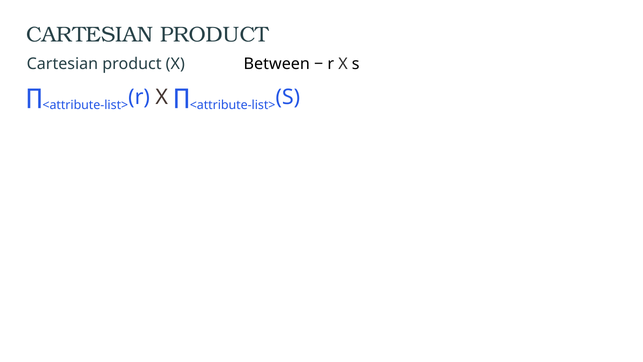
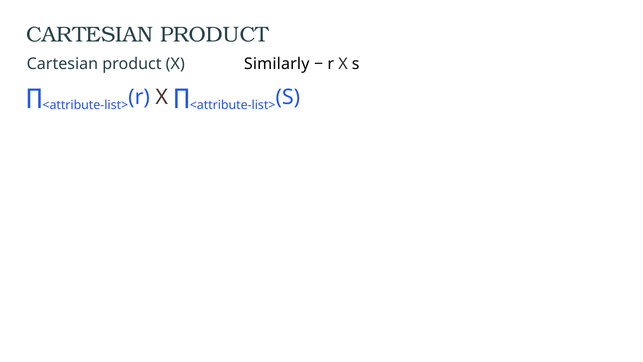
Between: Between -> Similarly (277, 64)
